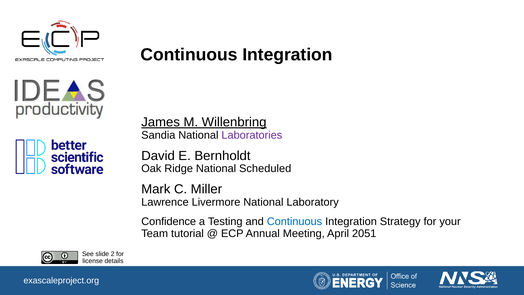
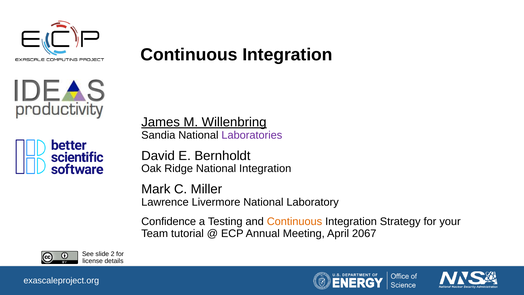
National Scheduled: Scheduled -> Integration (265, 169)
Continuous colour: blue -> orange (294, 222)
2051: 2051 -> 2067 (364, 233)
